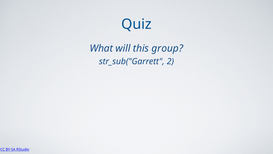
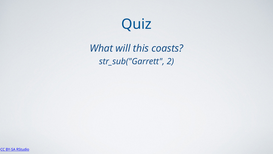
group: group -> coasts (167, 48)
